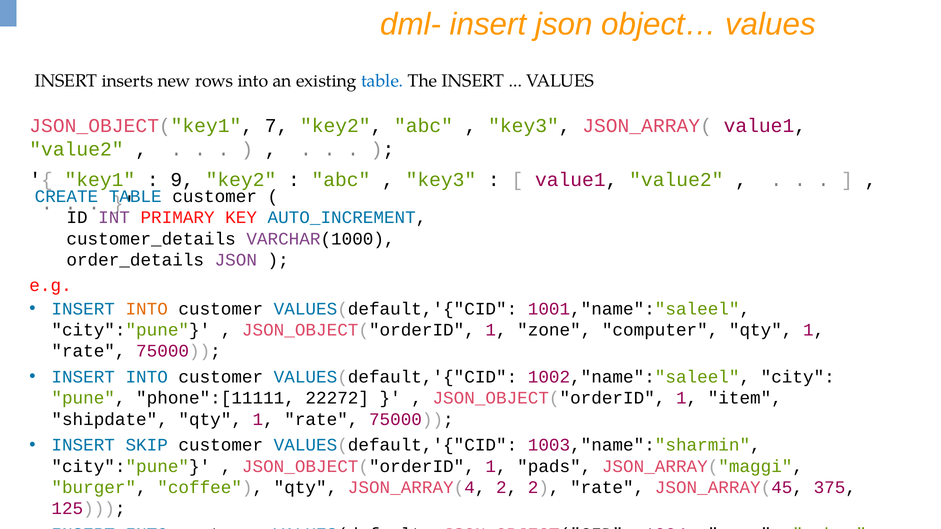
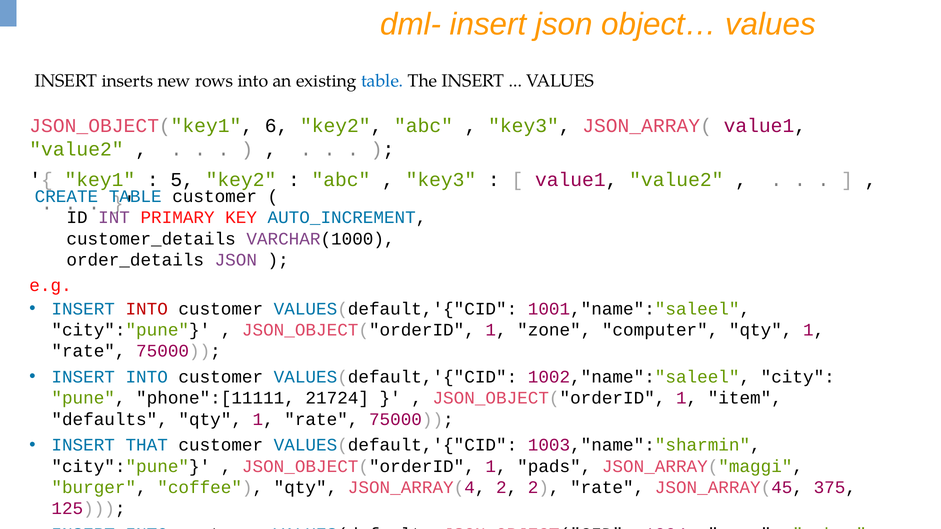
7: 7 -> 6 (277, 126)
9: 9 -> 5 (182, 180)
INTO colour: orange -> red (147, 309)
22272: 22272 -> 21724 (337, 398)
shipdate: shipdate -> defaults (110, 420)
SKIP: SKIP -> THAT (147, 445)
